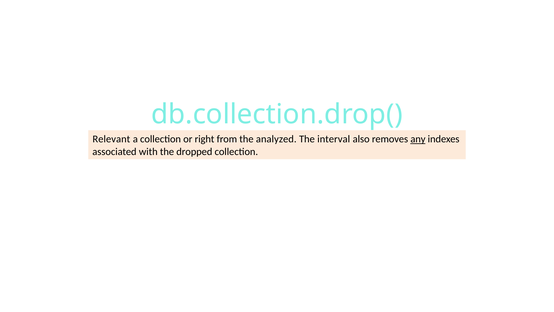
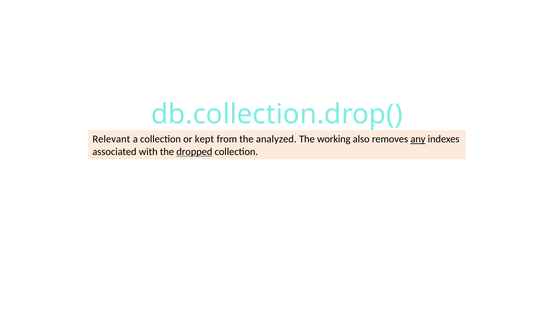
right: right -> kept (204, 139)
interval: interval -> working (334, 139)
dropped underline: none -> present (194, 152)
